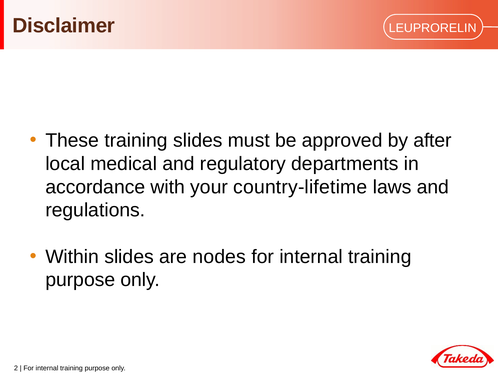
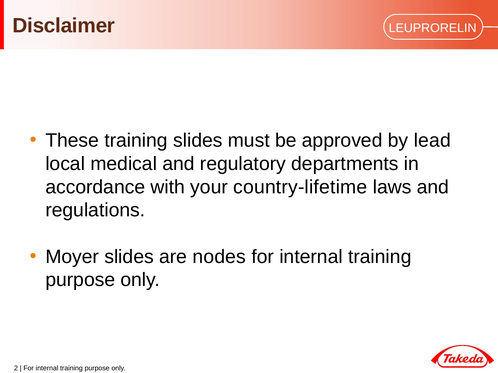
after: after -> lead (432, 141)
Within: Within -> Moyer (72, 257)
